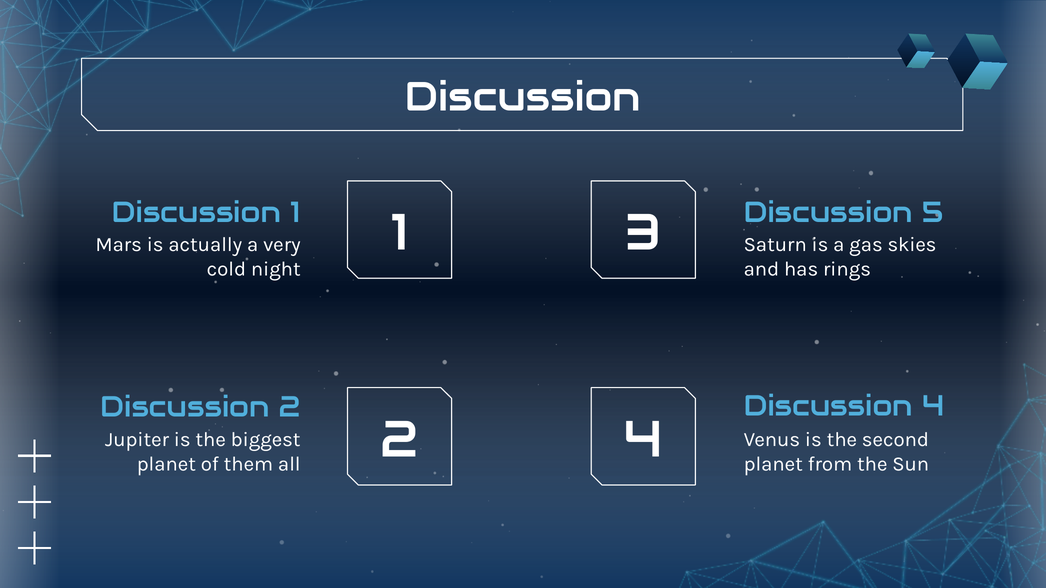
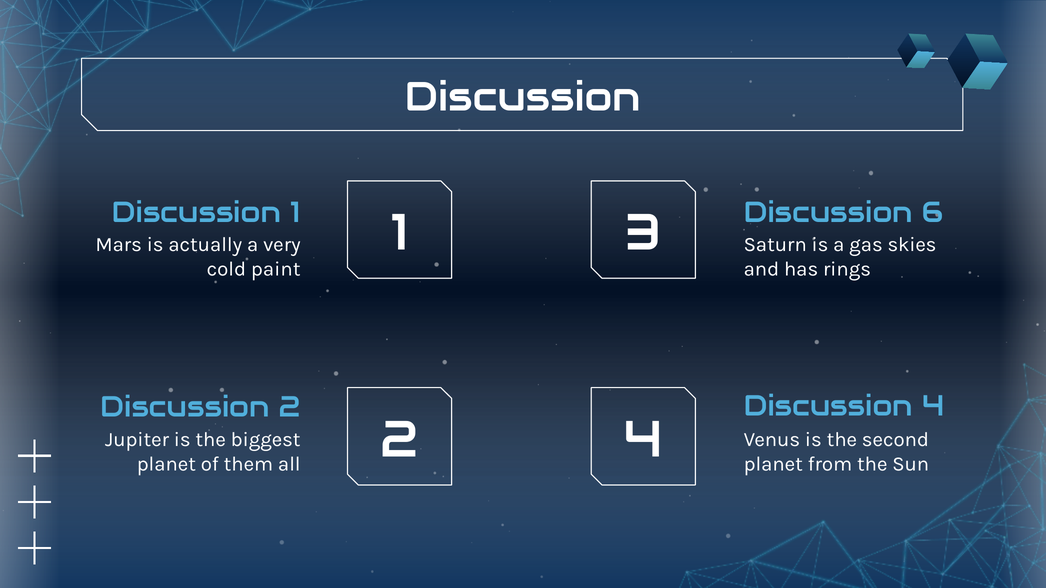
5: 5 -> 6 (933, 213)
night: night -> paint (276, 269)
